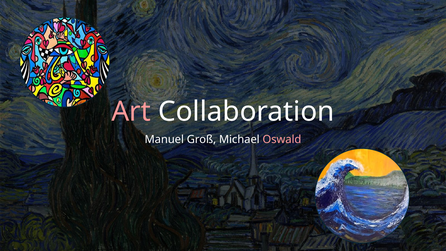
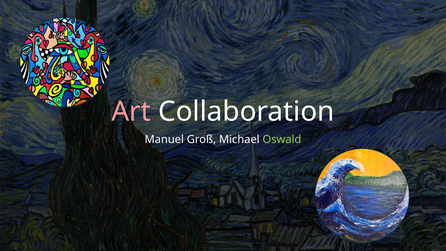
Oswald colour: pink -> light green (282, 139)
